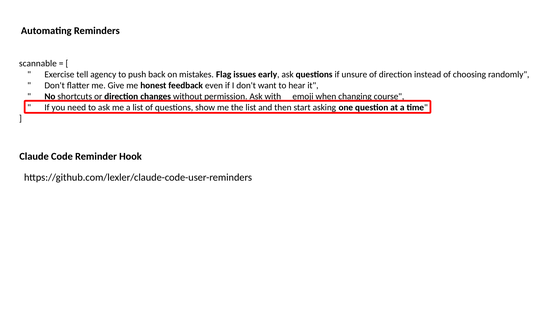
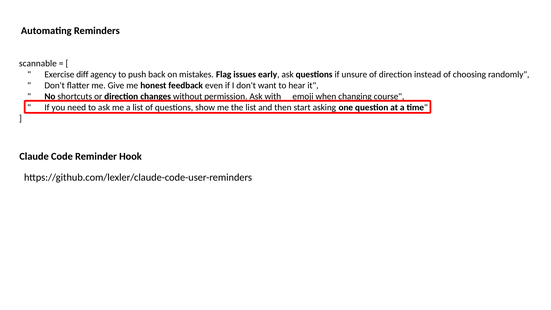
tell: tell -> diff (82, 74)
